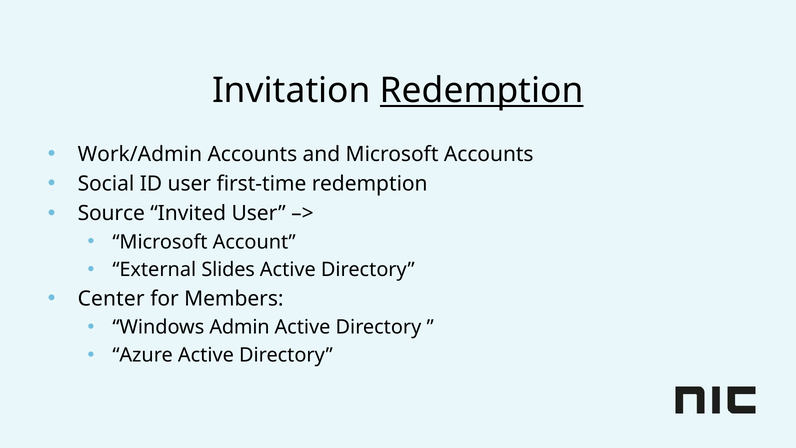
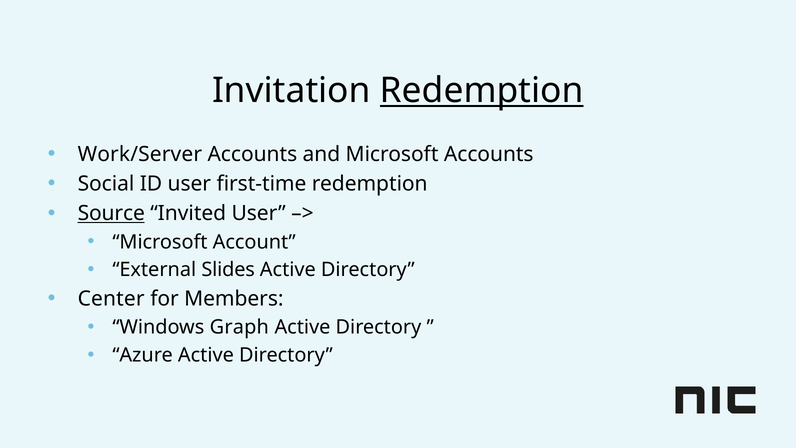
Work/Admin: Work/Admin -> Work/Server (140, 154)
Source underline: none -> present (111, 213)
Admin: Admin -> Graph (239, 327)
